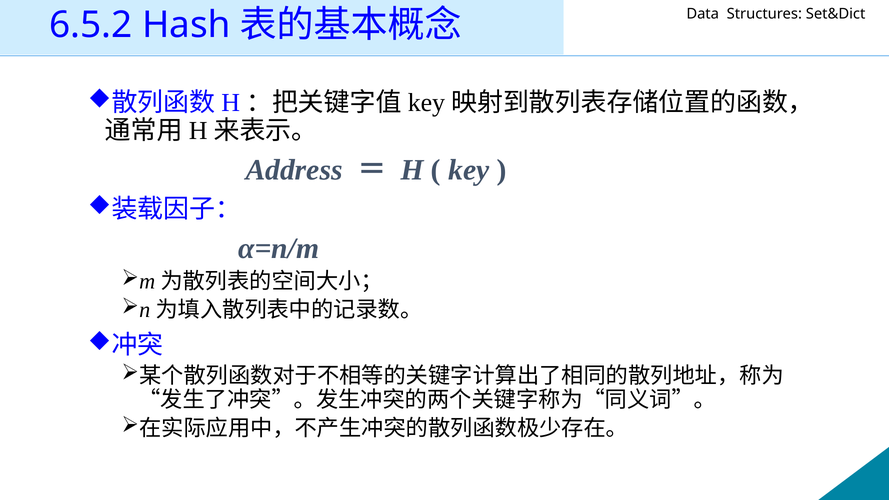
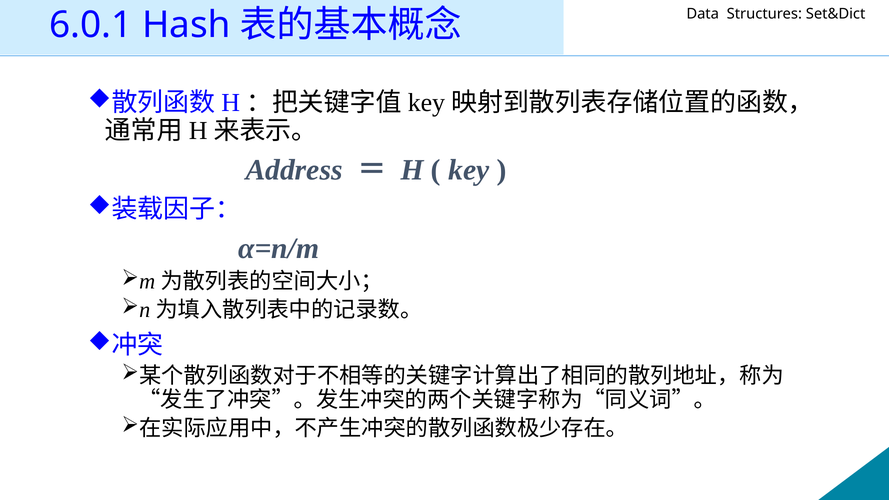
6.5.2: 6.5.2 -> 6.0.1 (91, 25)
